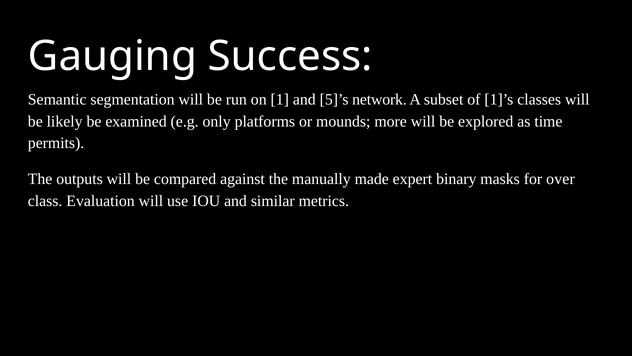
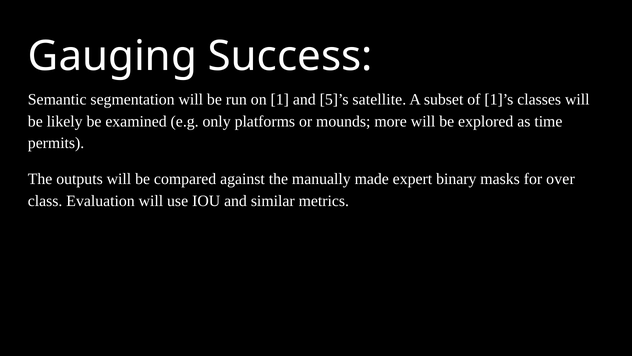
network: network -> satellite (379, 99)
